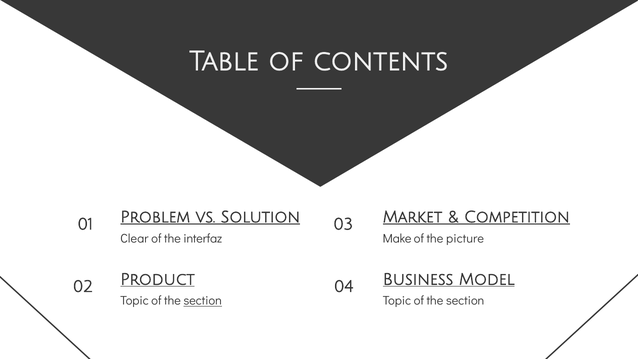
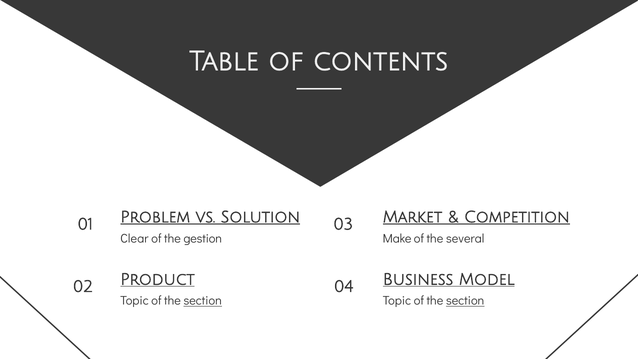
interfaz: interfaz -> gestion (203, 238)
picture: picture -> several (465, 238)
section underline: none -> present (465, 301)
